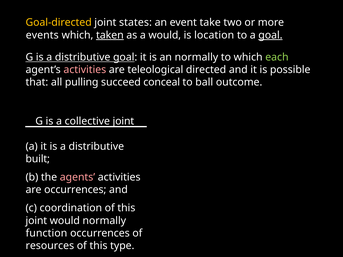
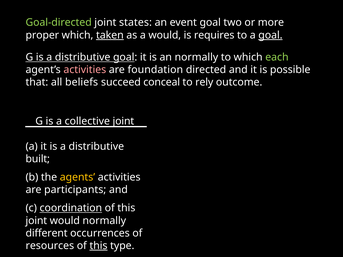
Goal-directed colour: yellow -> light green (59, 23)
event take: take -> goal (210, 23)
events: events -> proper (42, 35)
location: location -> requires (214, 35)
teleological: teleological -> foundation (155, 70)
pulling: pulling -> beliefs (82, 82)
ball: ball -> rely (204, 82)
agents colour: pink -> yellow (77, 177)
are occurrences: occurrences -> participants (75, 190)
coordination underline: none -> present (71, 208)
function: function -> different (47, 233)
this underline: none -> present (98, 246)
